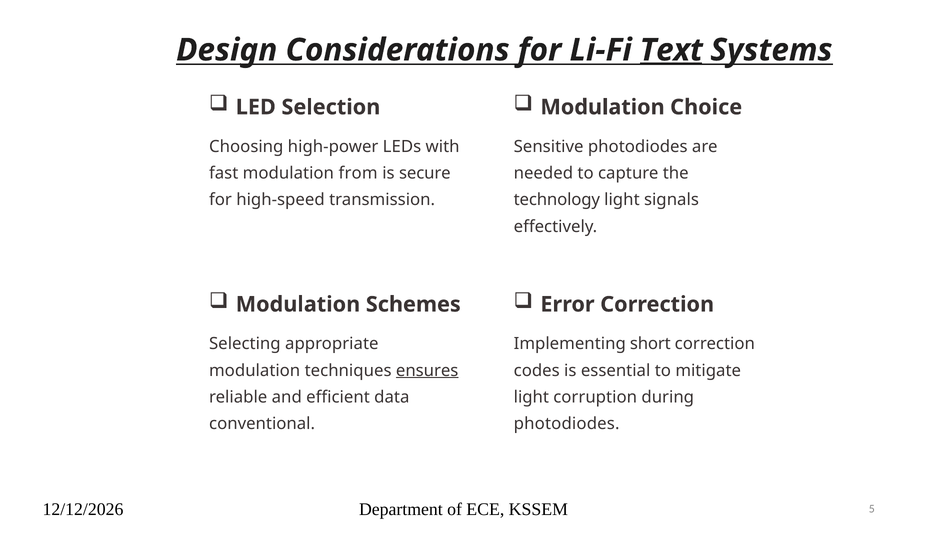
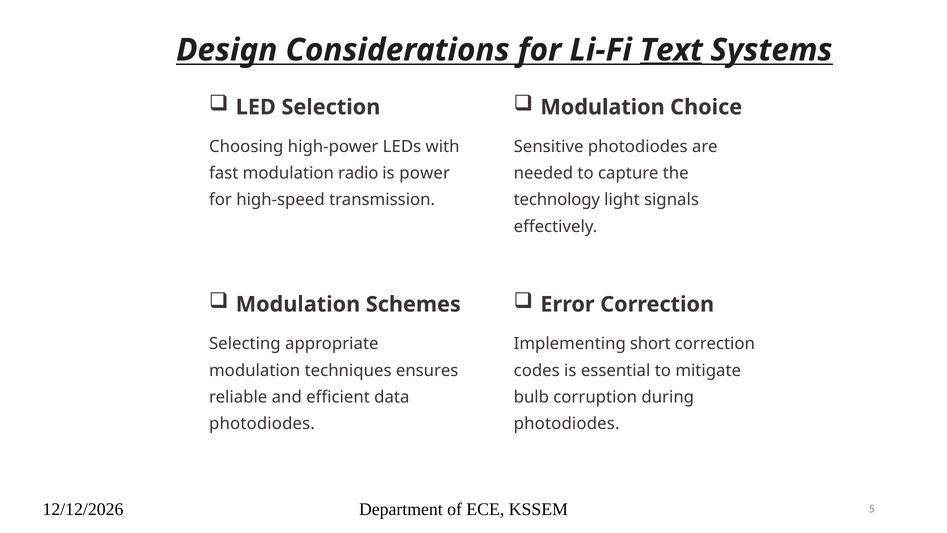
from: from -> radio (358, 173)
secure: secure -> power (425, 173)
ensures underline: present -> none (427, 370)
light: light -> bulb (531, 397)
conventional: conventional -> photodiodes (262, 424)
